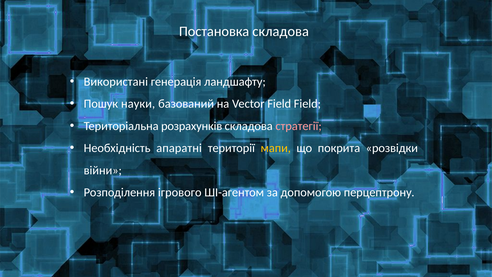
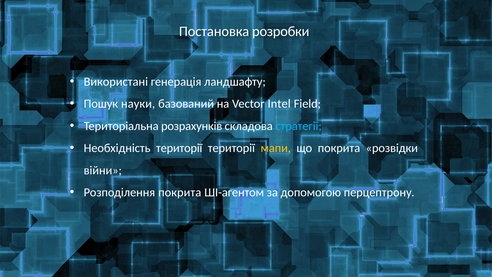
Постановка складова: складова -> розробки (281, 31)
Vector Field: Field -> Intel (279, 104)
стратегії colour: pink -> light blue (299, 126)
Необхідність апаратні: апаратні -> території (179, 148)
Розподілення ігрового: ігрового -> покрита (180, 192)
